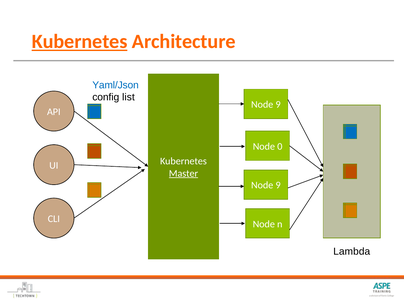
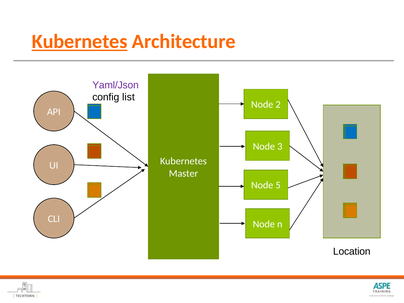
Yaml/Json colour: blue -> purple (116, 85)
9: 9 -> 2 (278, 105)
0: 0 -> 3 (280, 146)
Master underline: present -> none (183, 173)
9: 9 -> 5 (278, 185)
Lambda: Lambda -> Location (352, 252)
